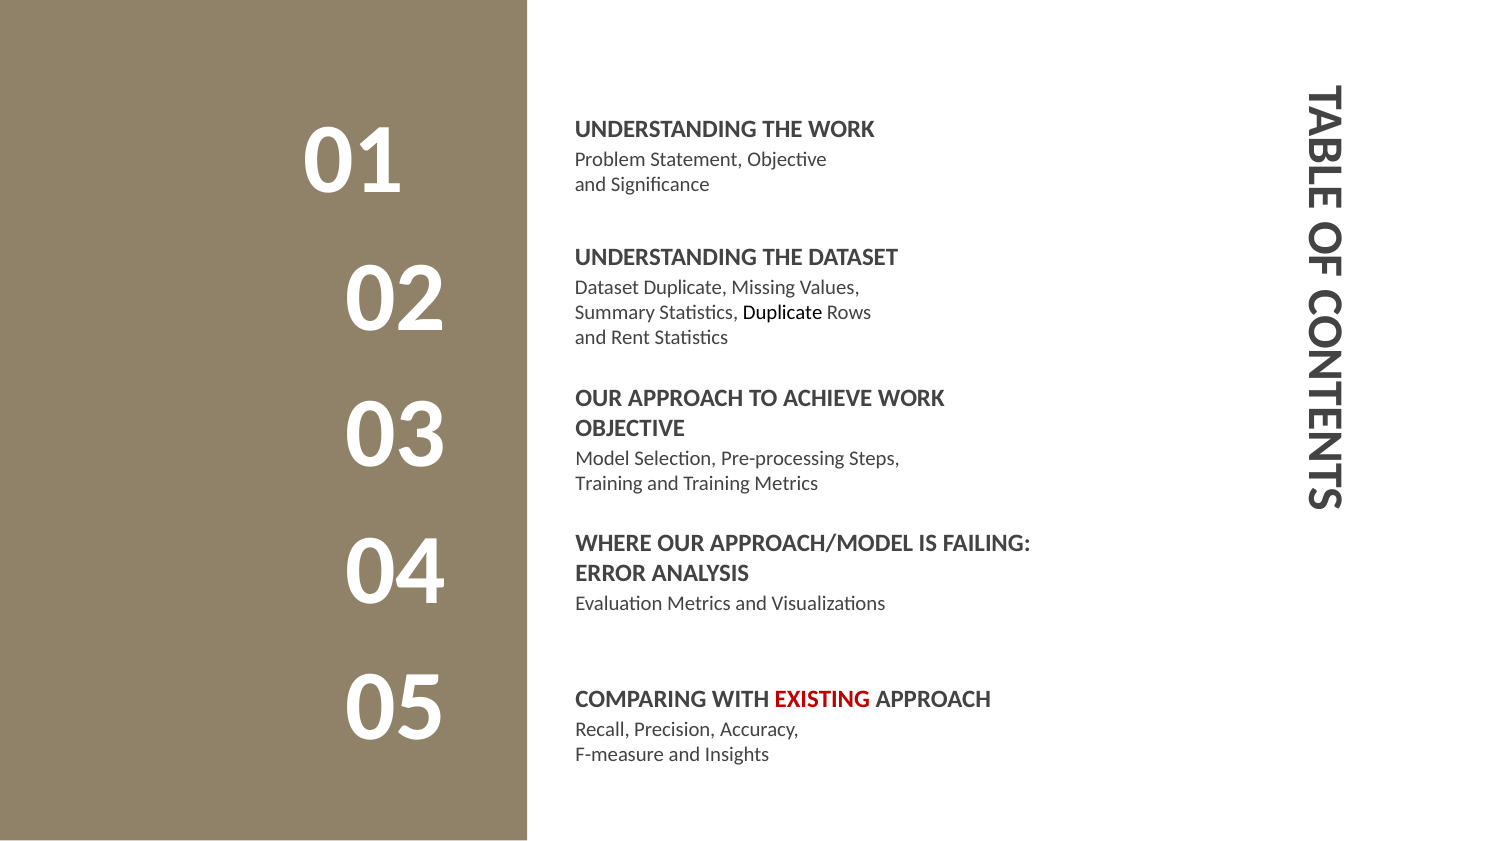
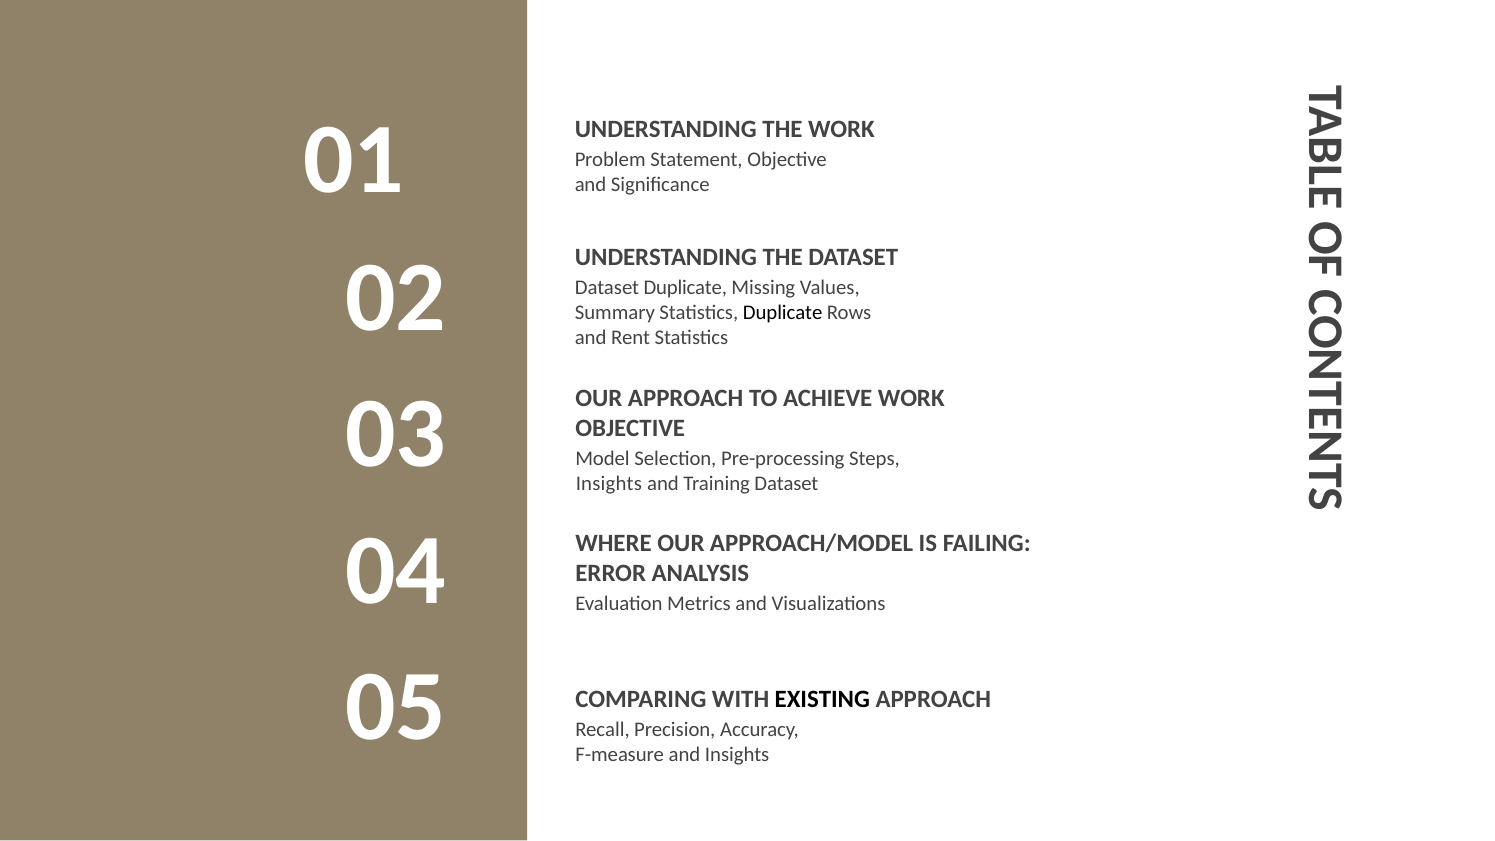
Training: Training -> Insights (609, 483)
Training Metrics: Metrics -> Dataset (786, 483)
EXISTING colour: red -> black (822, 700)
